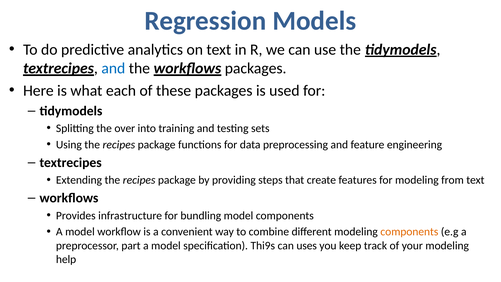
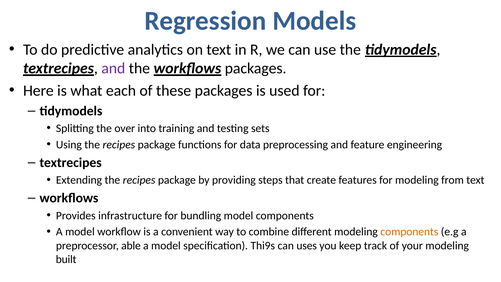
and colour: blue -> purple (113, 68)
part: part -> able (131, 245)
help: help -> built (66, 259)
